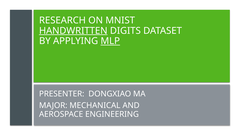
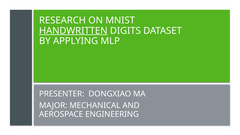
MLP underline: present -> none (110, 41)
